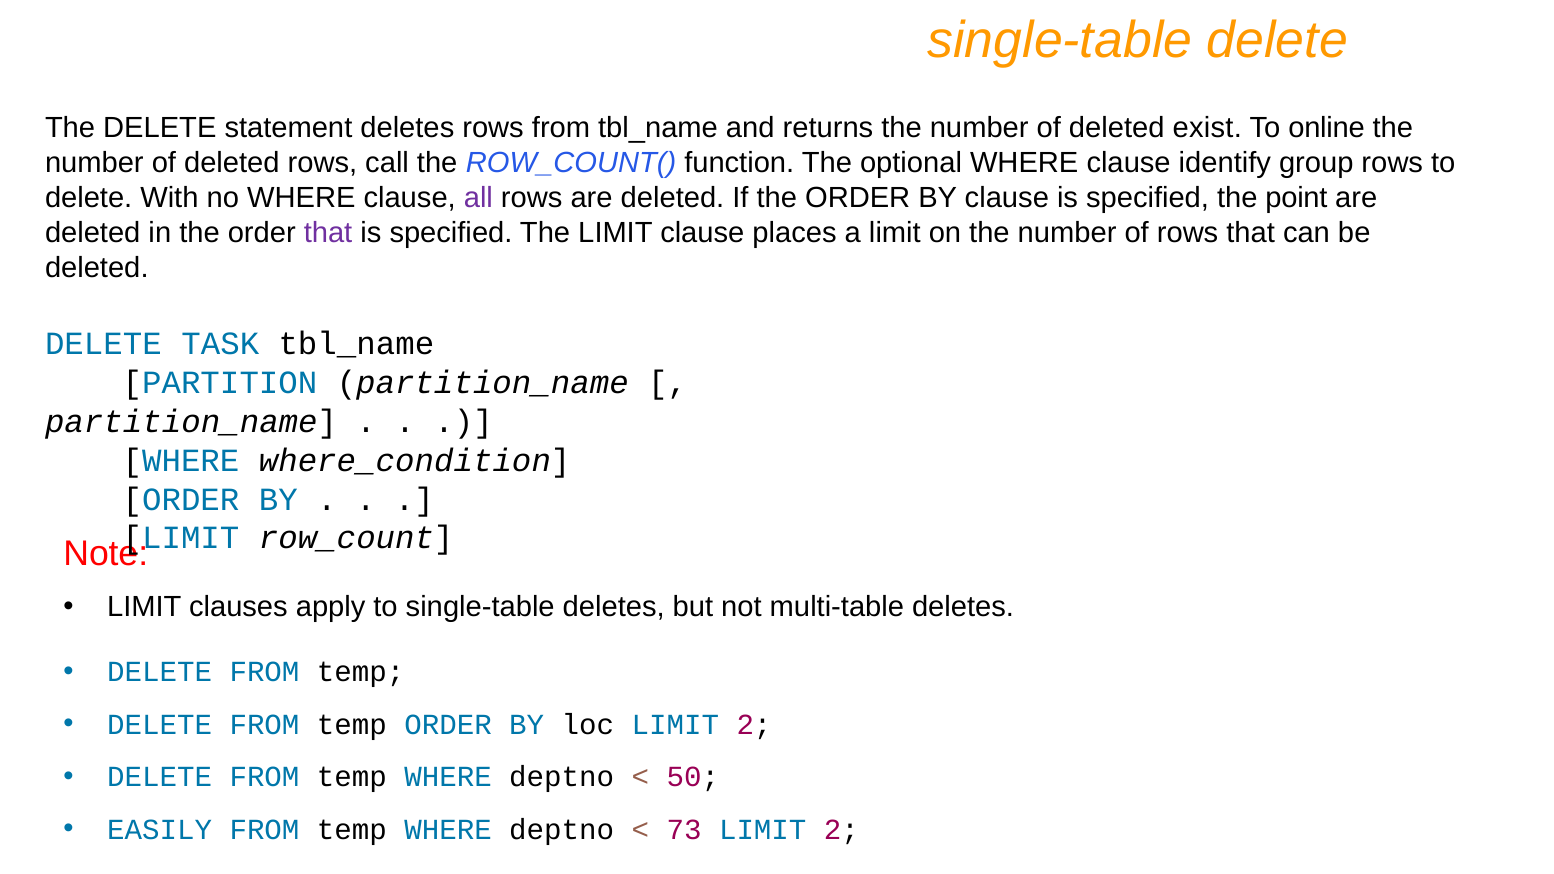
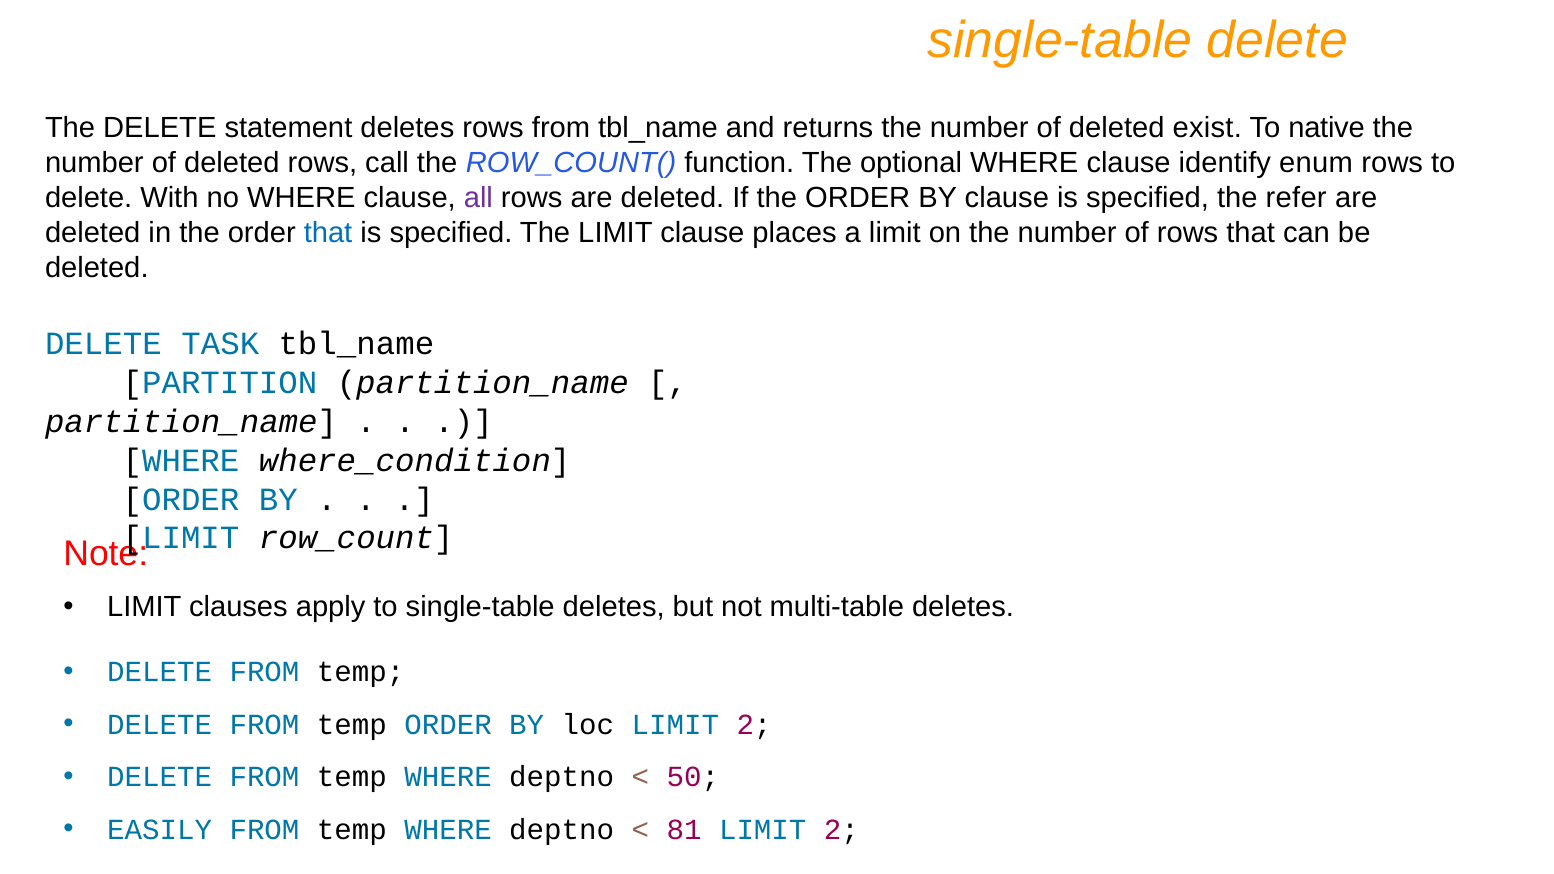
online: online -> native (1327, 128)
group: group -> enum (1316, 163)
point: point -> refer (1296, 198)
that colour: purple -> blue (328, 233)
73: 73 -> 81 (684, 830)
